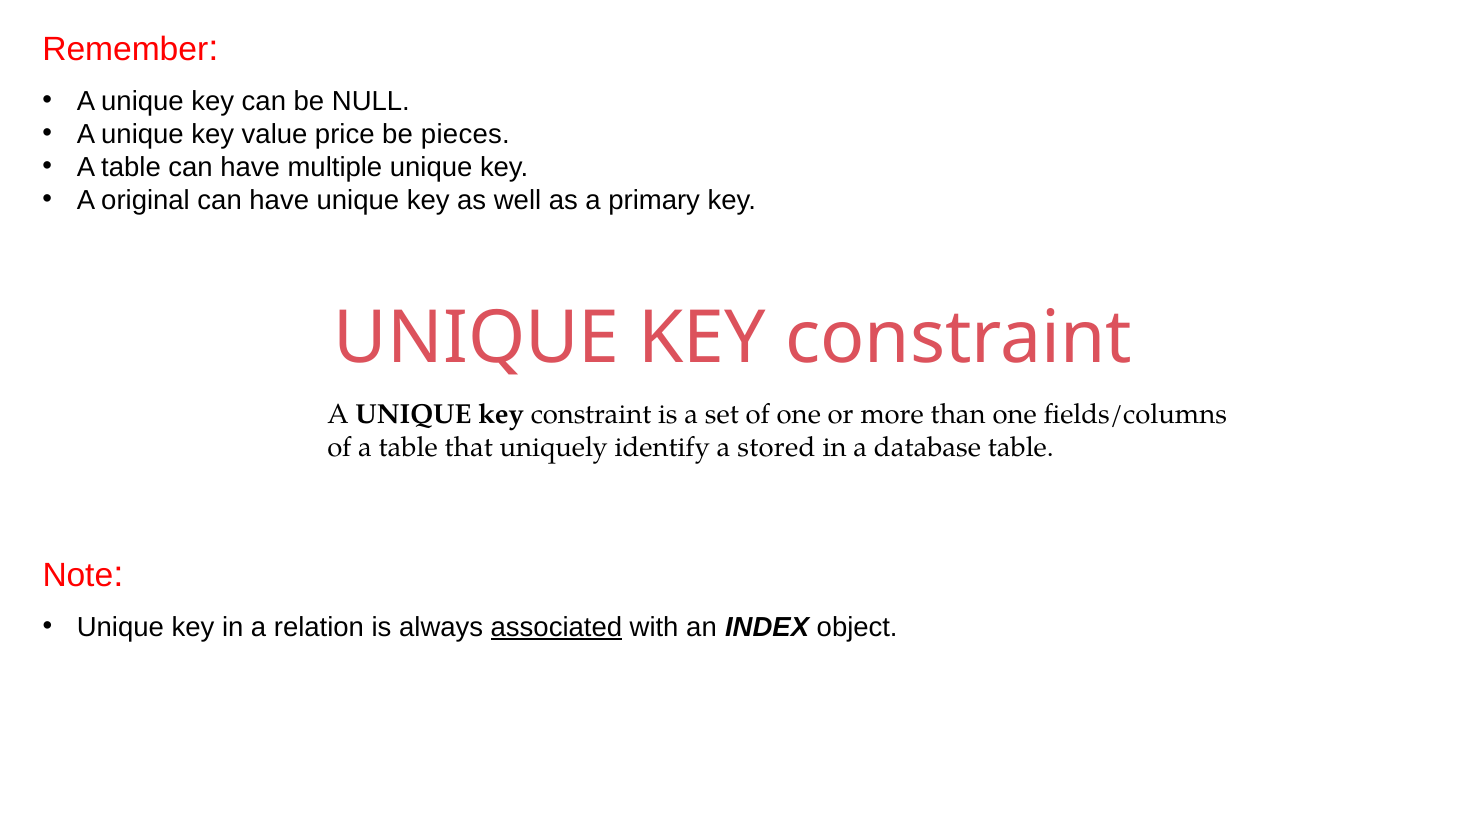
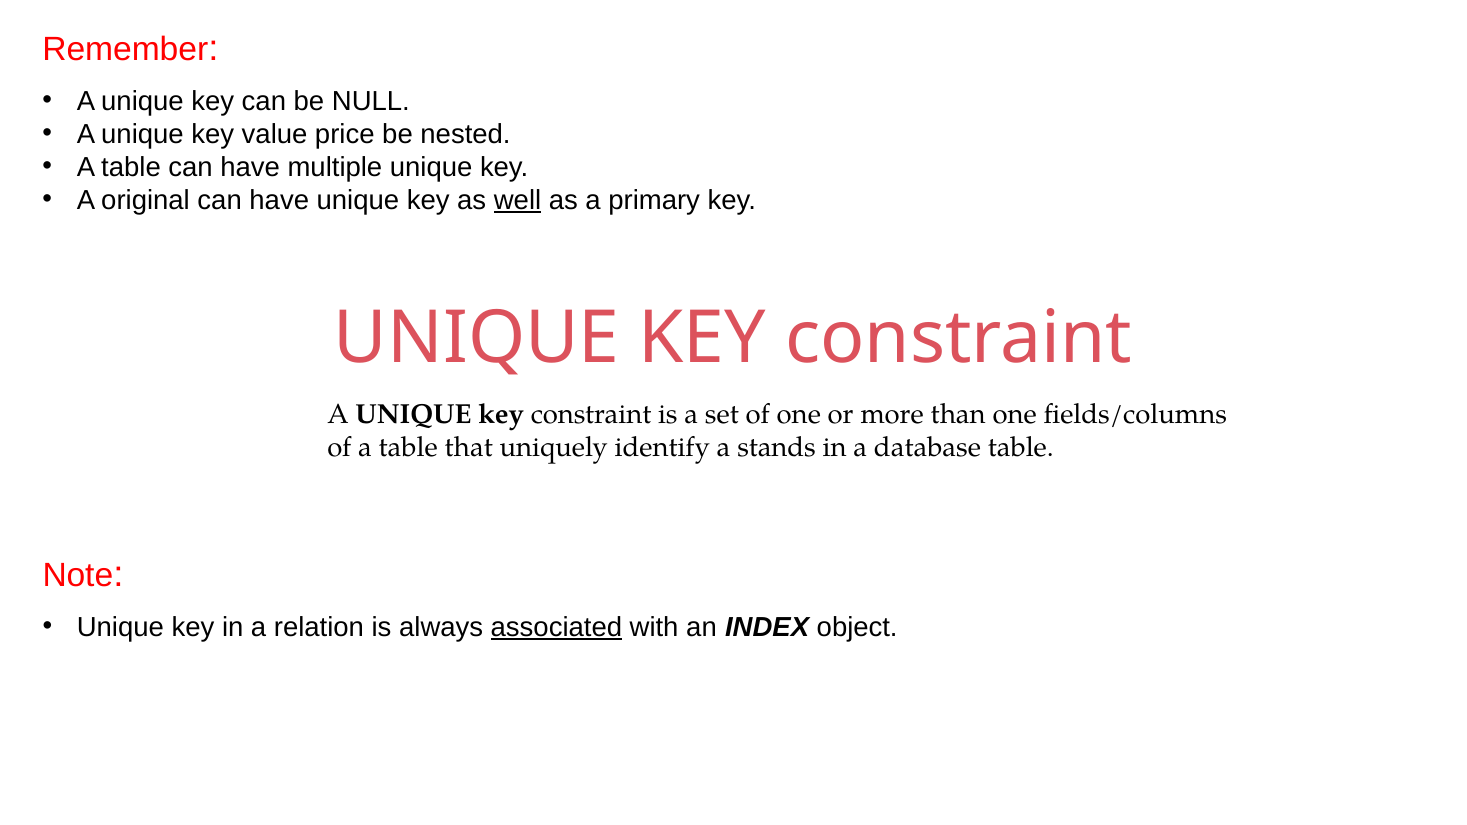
pieces: pieces -> nested (466, 134)
well underline: none -> present (518, 200)
stored: stored -> stands (777, 448)
